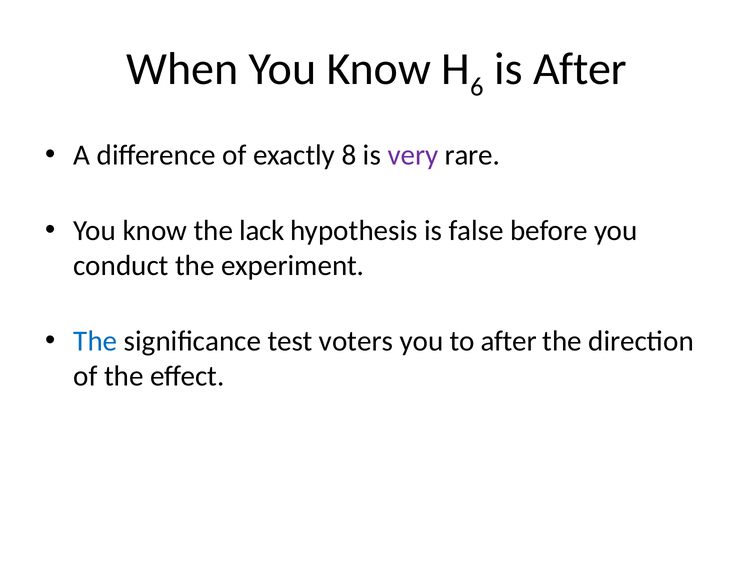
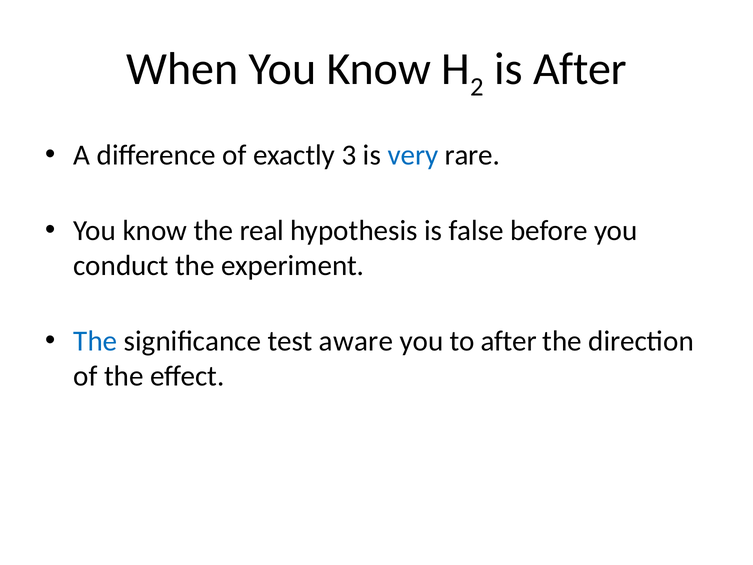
6: 6 -> 2 (477, 87)
8: 8 -> 3 (349, 155)
very colour: purple -> blue (413, 155)
lack: lack -> real (262, 231)
voters: voters -> aware (356, 341)
